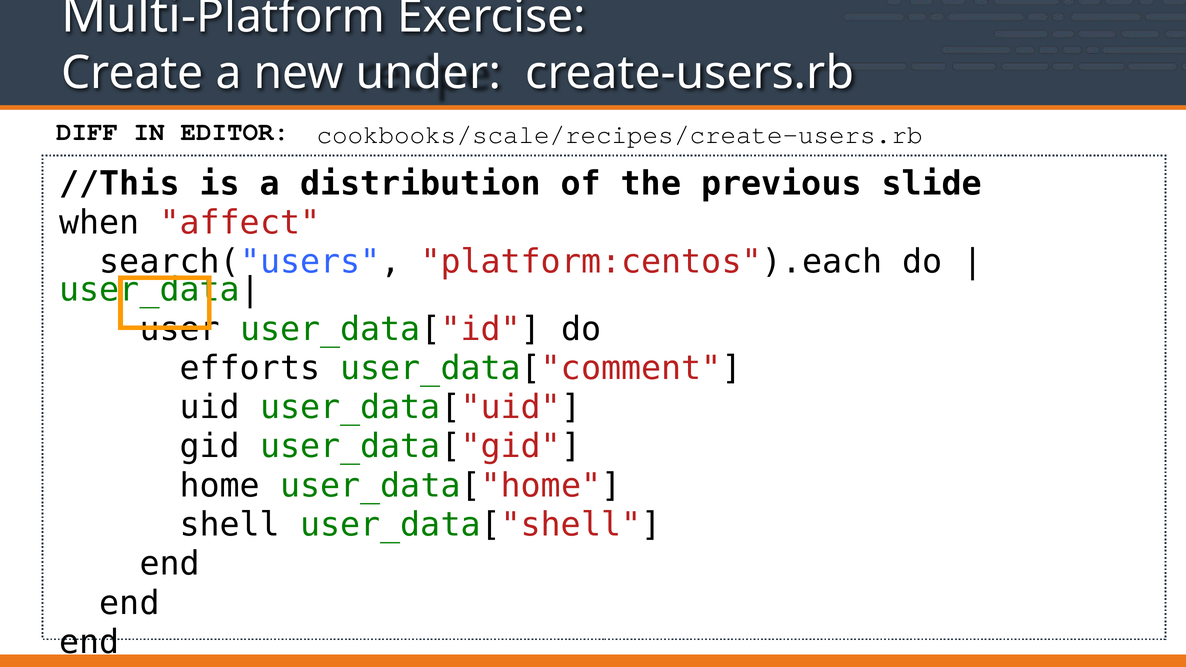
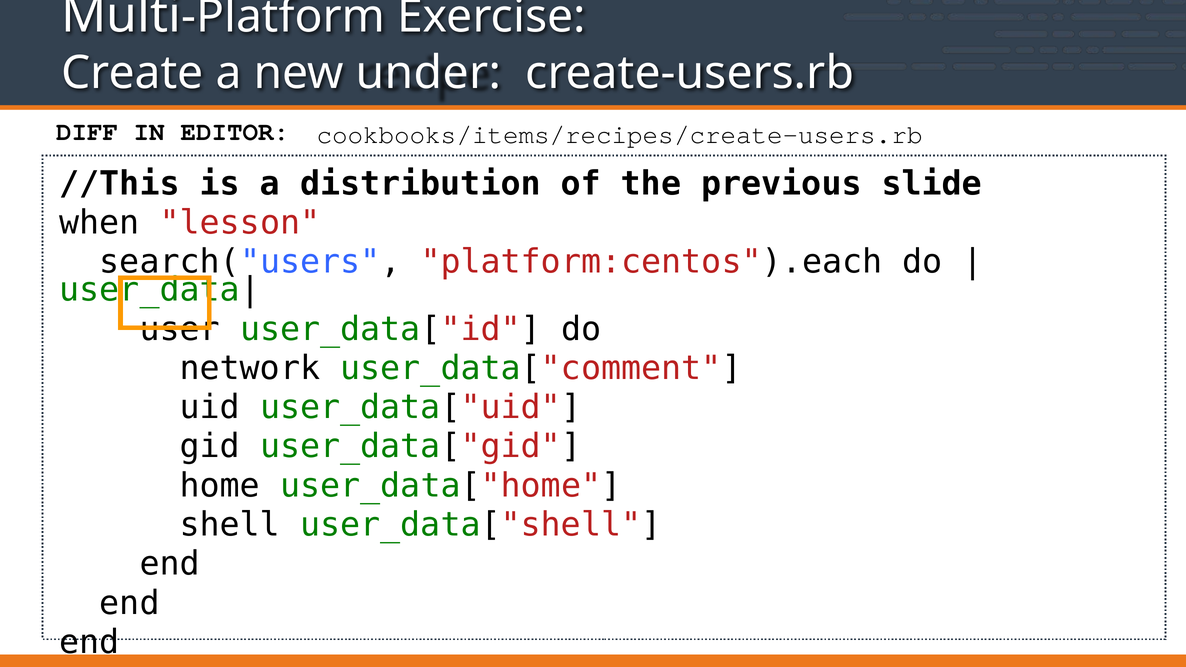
cookbooks/scale/recipes/create-users.rb: cookbooks/scale/recipes/create-users.rb -> cookbooks/items/recipes/create-users.rb (620, 134)
affect: affect -> lesson (240, 223)
efforts: efforts -> network (250, 368)
